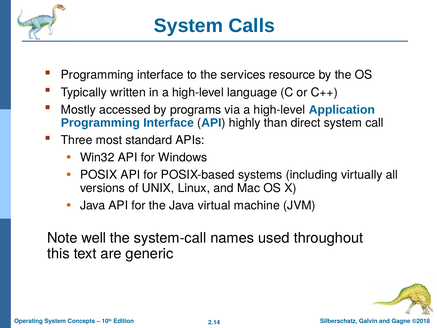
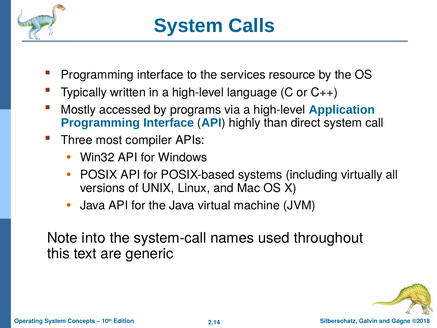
standard: standard -> compiler (149, 140)
well: well -> into (94, 238)
